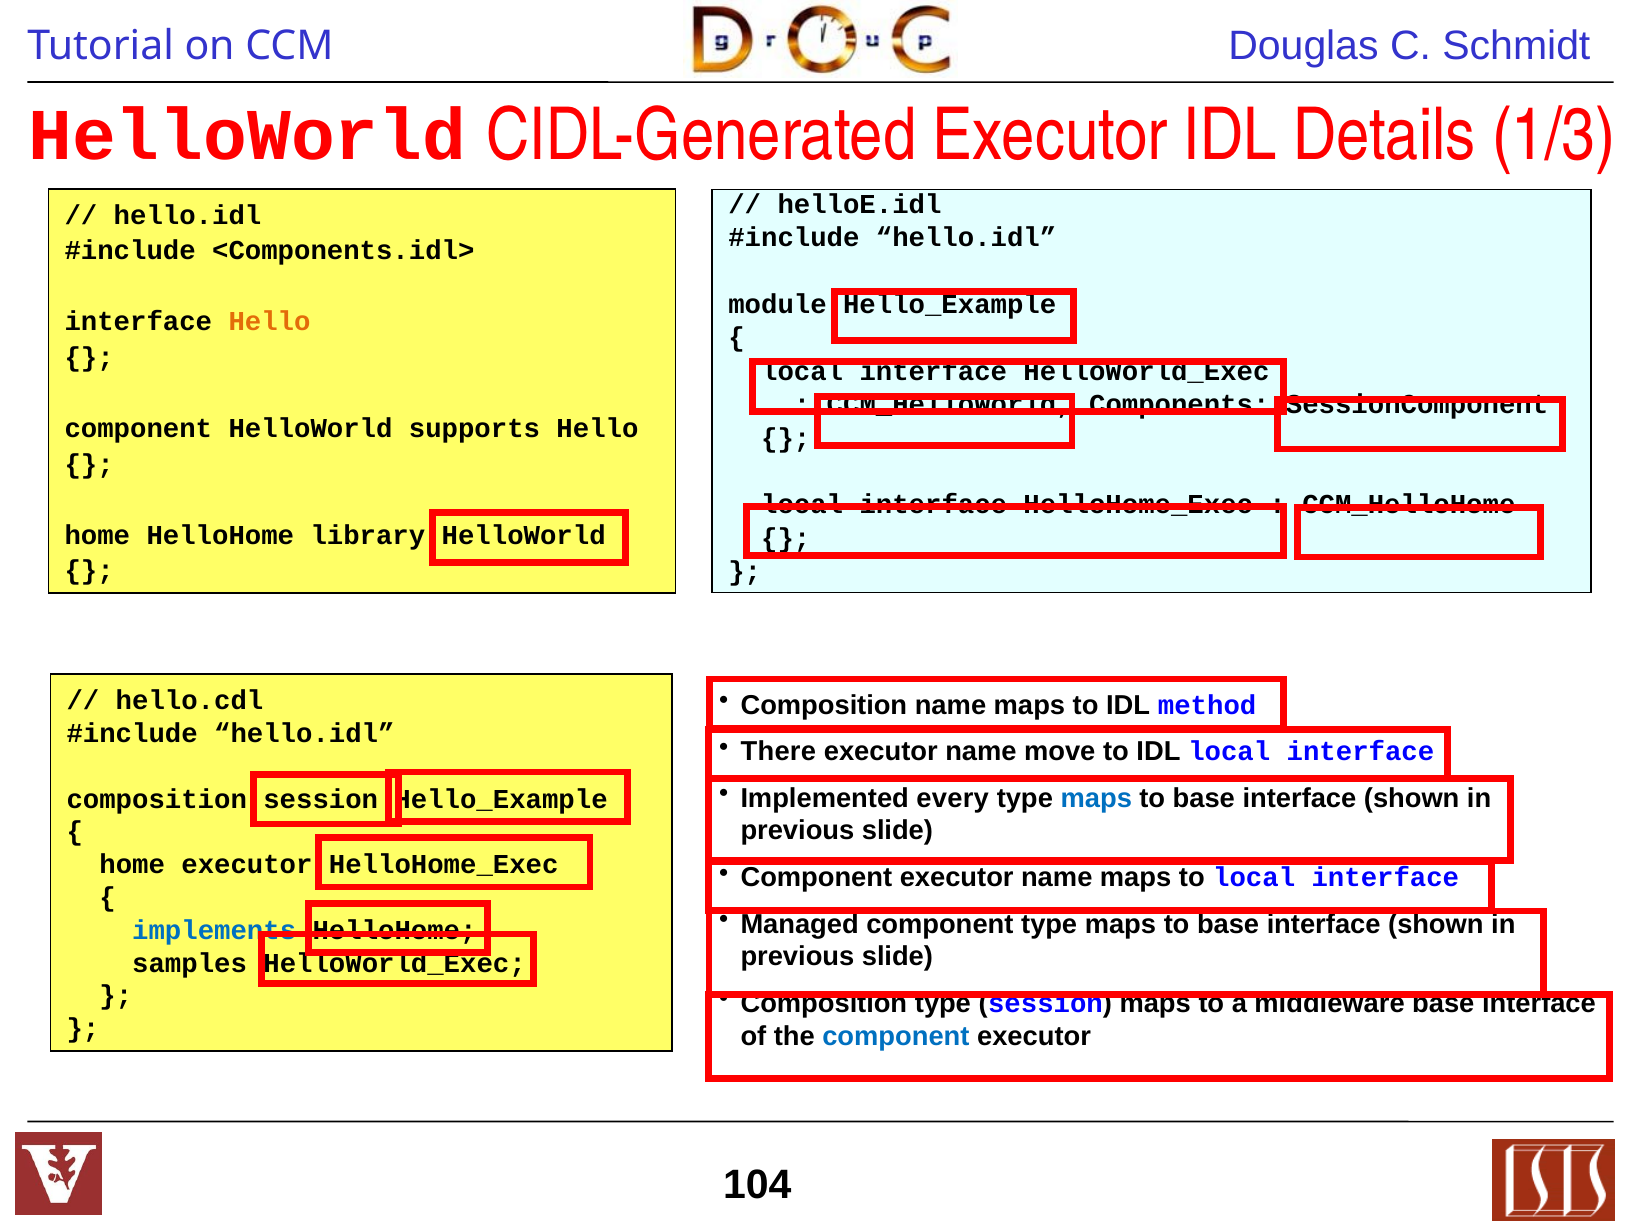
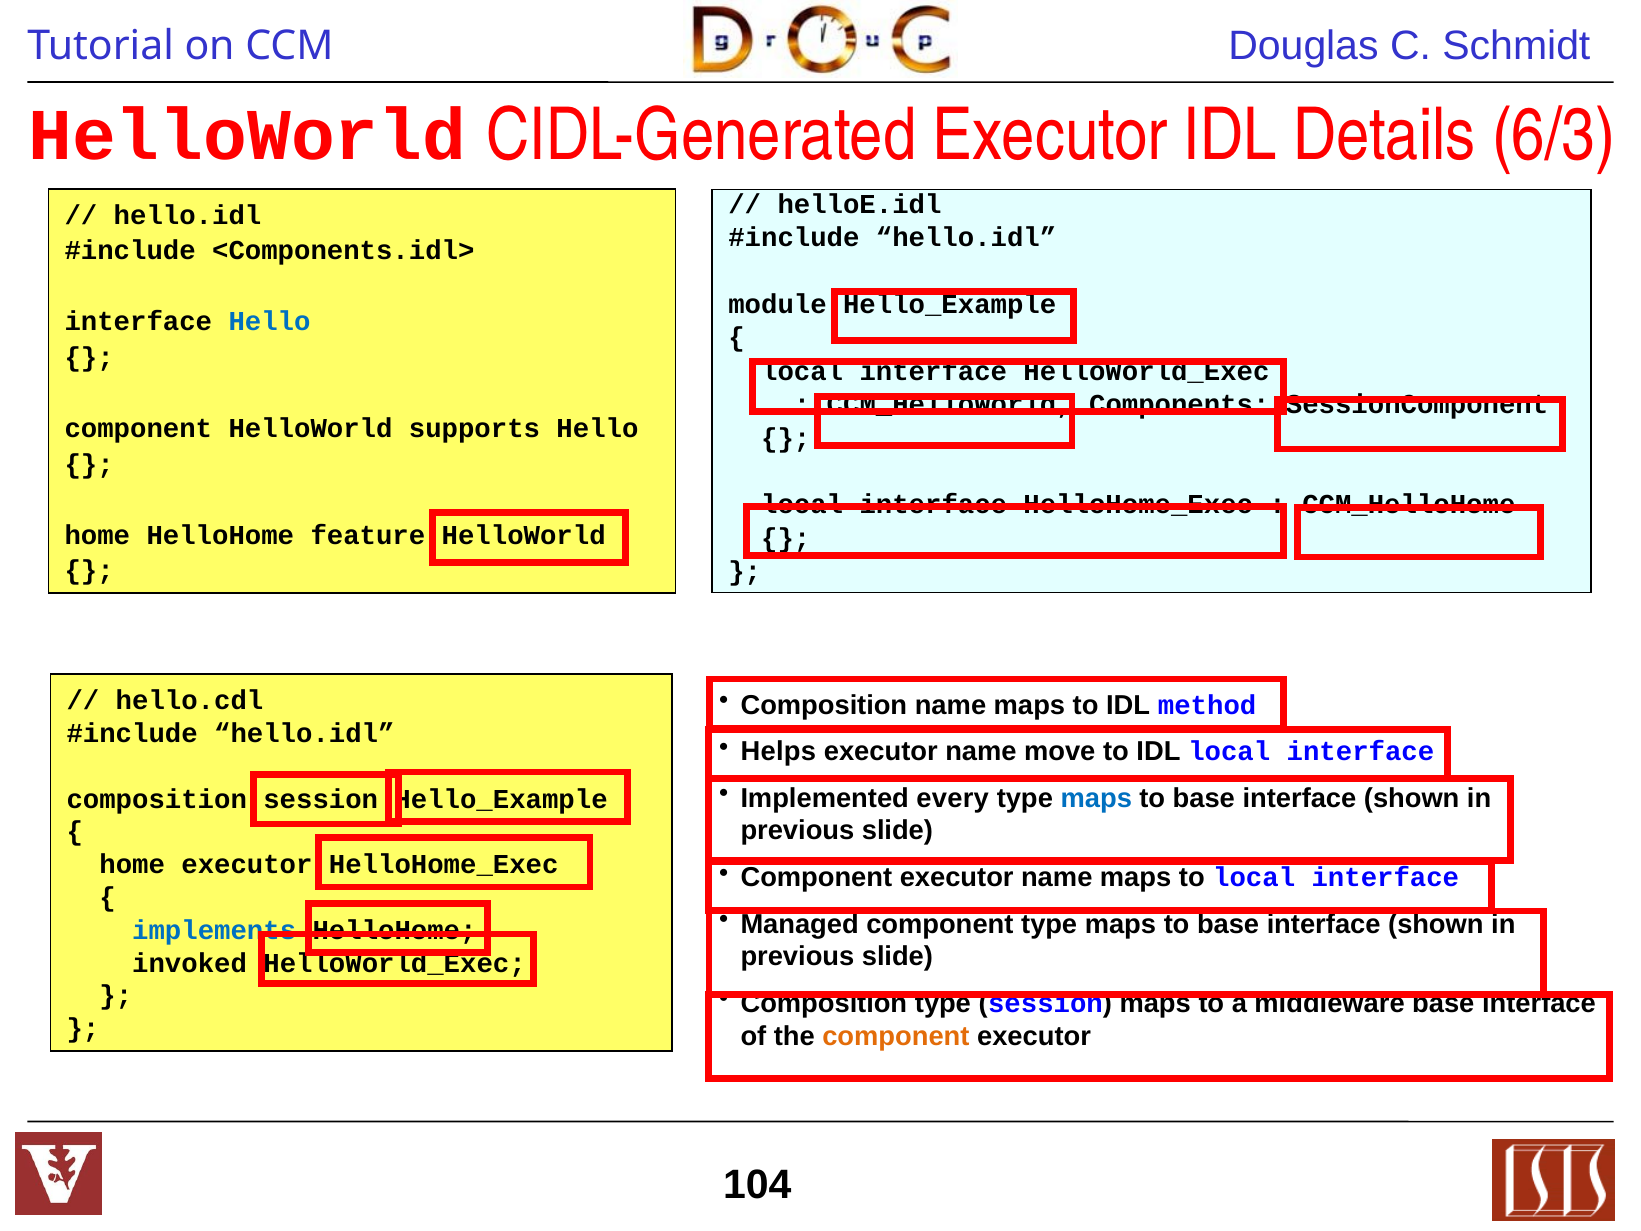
1/3: 1/3 -> 6/3 (1554, 135)
Hello colour: orange -> blue (270, 322)
library: library -> feature (368, 535)
There: There -> Helps (778, 751)
samples: samples -> invoked (190, 963)
component colour: blue -> orange (896, 1036)
